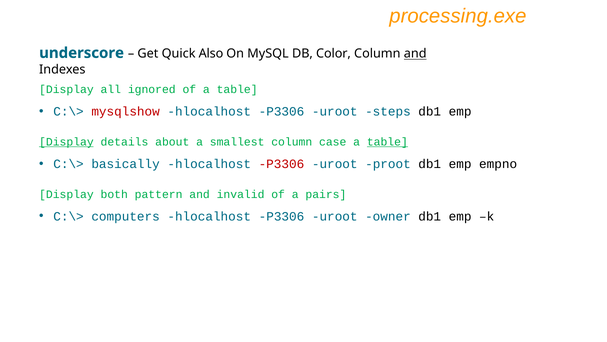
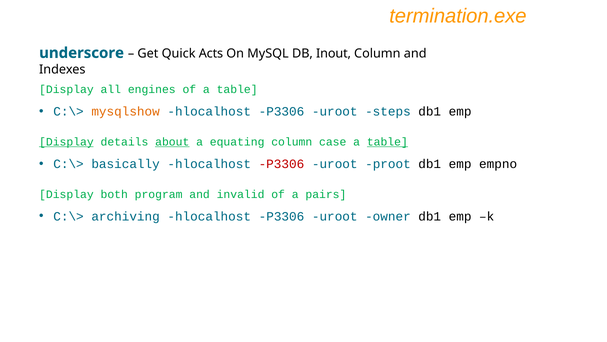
processing.exe: processing.exe -> termination.exe (458, 16)
Also: Also -> Acts (211, 54)
Color: Color -> Inout (334, 54)
and underline: present -> none (415, 54)
ignored: ignored -> engines (152, 89)
mysqlshow colour: red -> orange (126, 111)
about underline: none -> present (172, 142)
smallest: smallest -> equating (237, 142)
pattern: pattern -> program (159, 194)
computers: computers -> archiving (126, 216)
